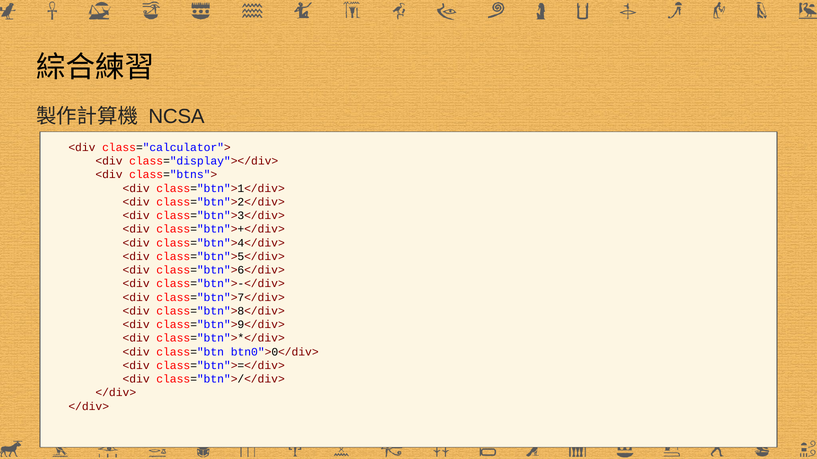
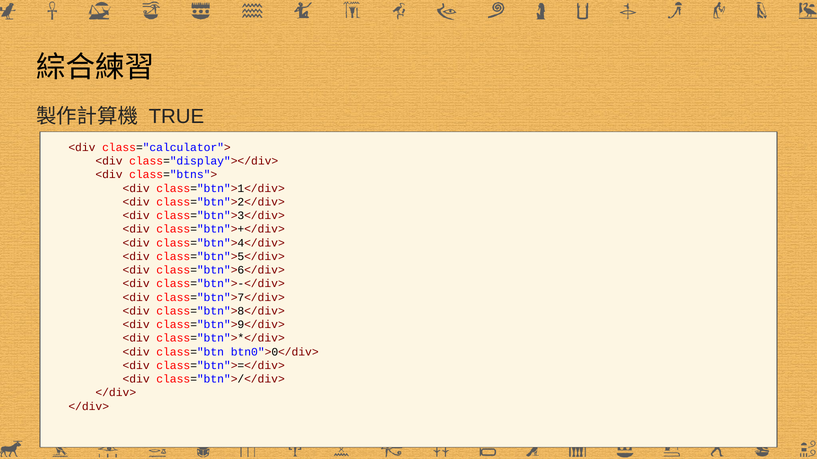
NCSA: NCSA -> TRUE (176, 116)
